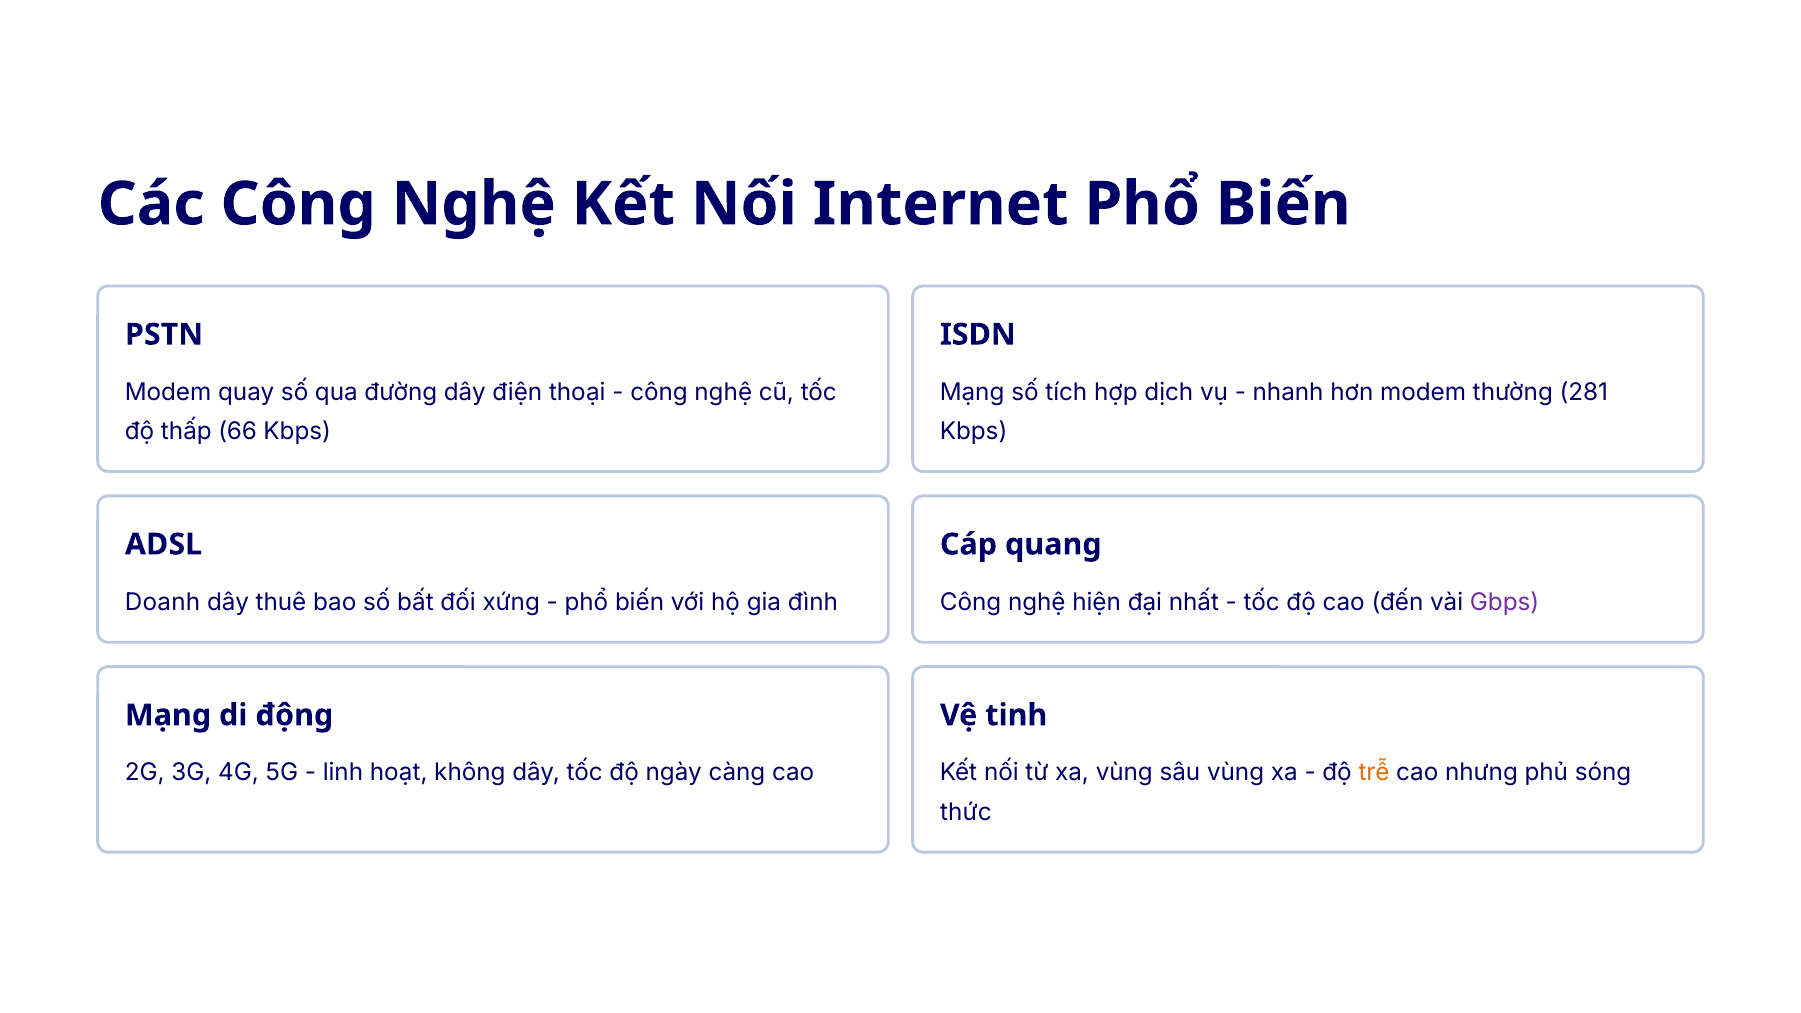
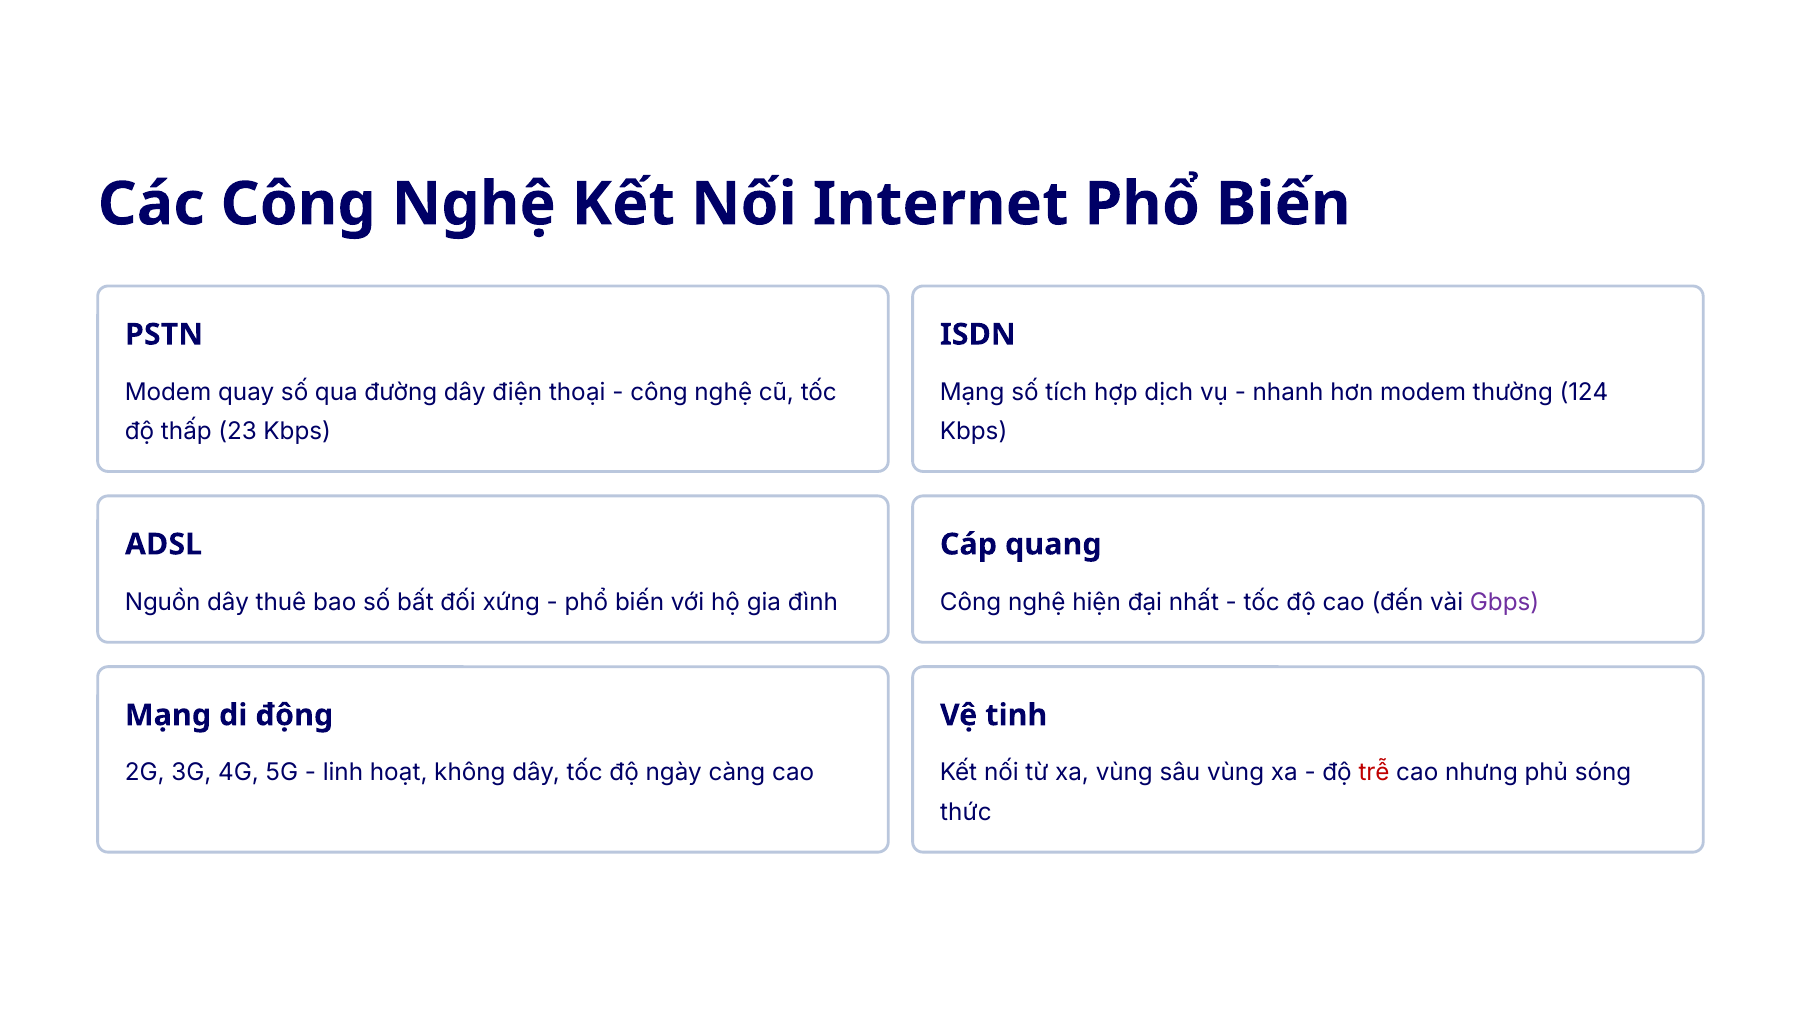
281: 281 -> 124 (1584, 392)
66: 66 -> 23 (238, 431)
Doanh: Doanh -> Nguồn (163, 602)
trễ colour: orange -> red (1374, 773)
